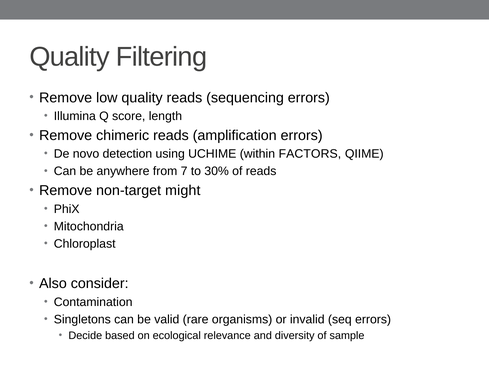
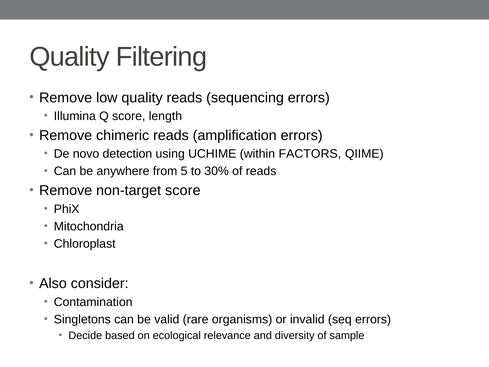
7: 7 -> 5 (184, 171)
non-target might: might -> score (183, 190)
